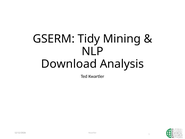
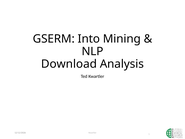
Tidy: Tidy -> Into (89, 39)
